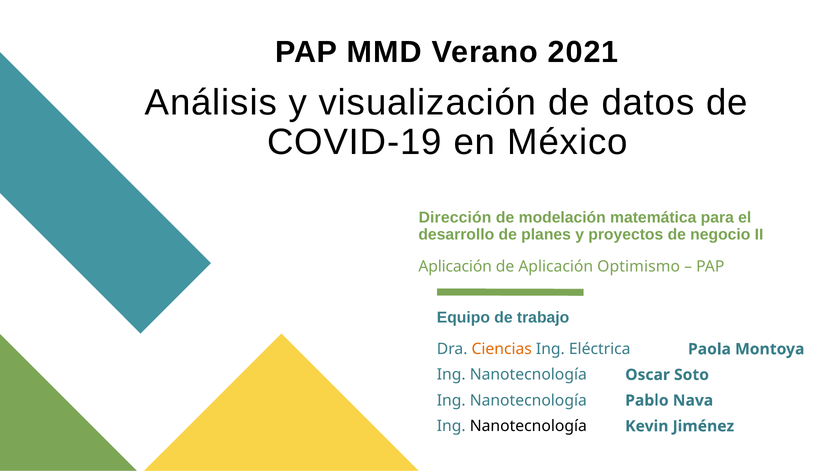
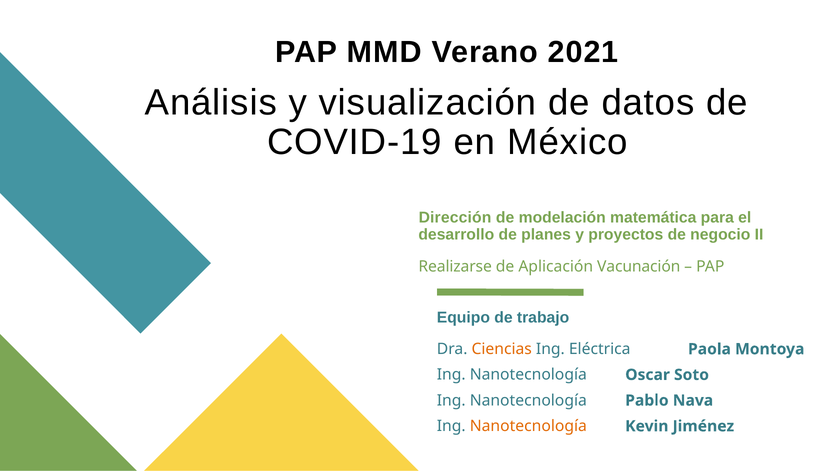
Aplicación: Aplicación -> Realizarse (455, 266)
Optimismo: Optimismo -> Vacunación (639, 266)
Nanotecnología colour: black -> orange (528, 426)
